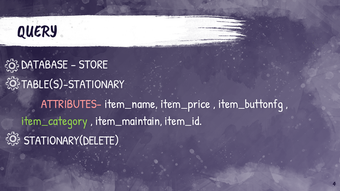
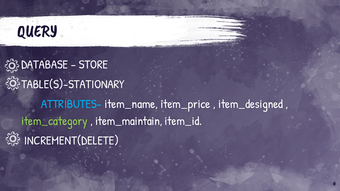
ATTRIBUTES- colour: pink -> light blue (71, 104)
item_buttonfg: item_buttonfg -> item_designed (251, 104)
STATIONARY(DELETE: STATIONARY(DELETE -> INCREMENT(DELETE (71, 141)
